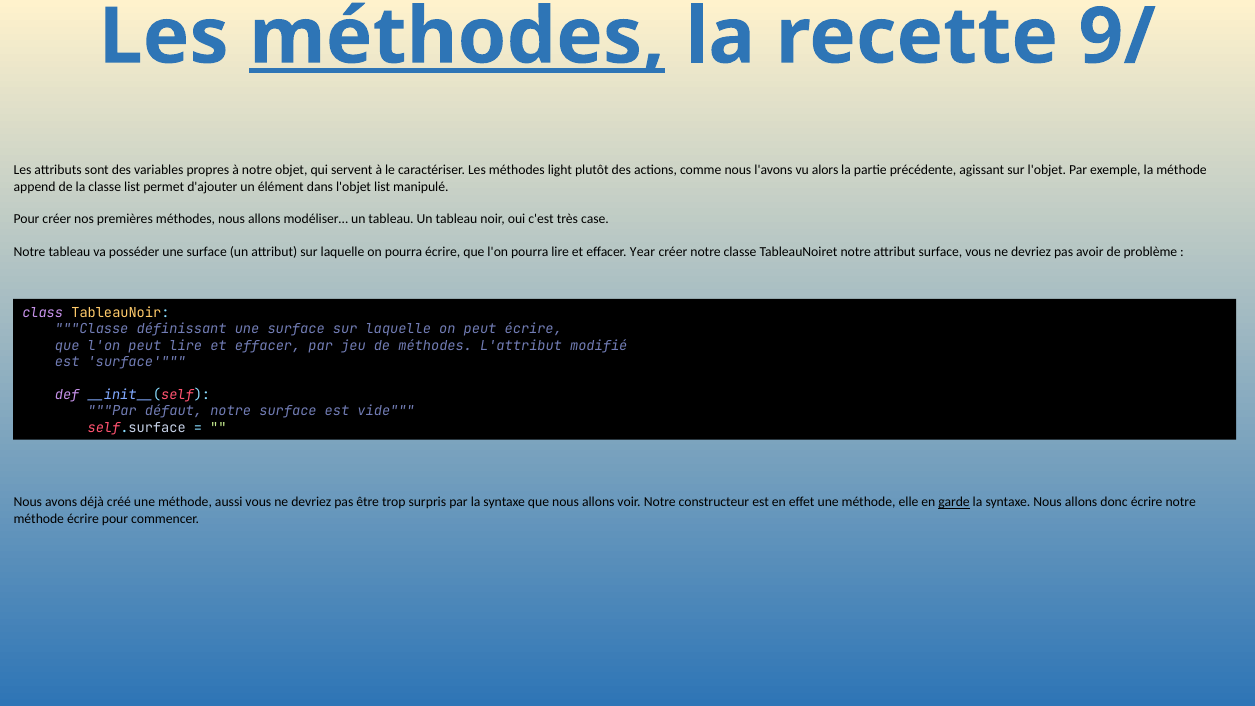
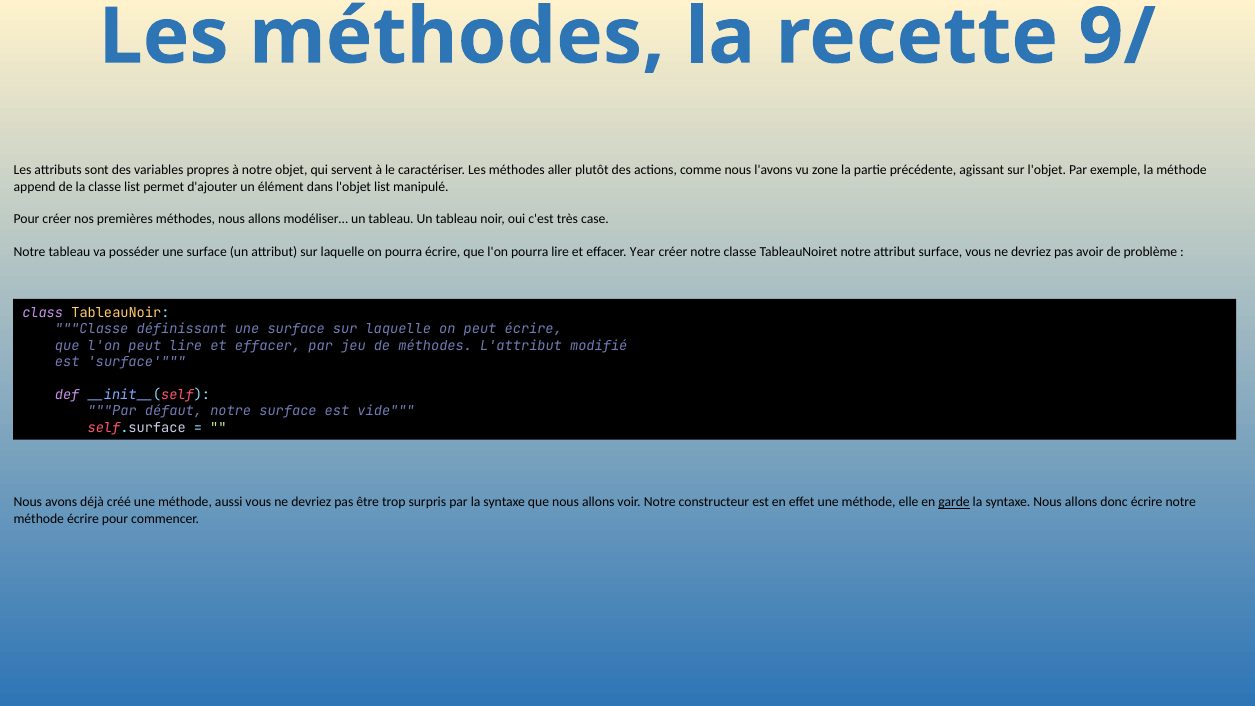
méthodes underline: present -> none (457, 37)
light: light -> aller (560, 170)
alors: alors -> zone (825, 170)
